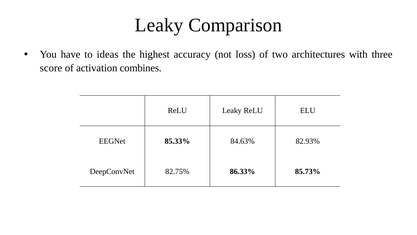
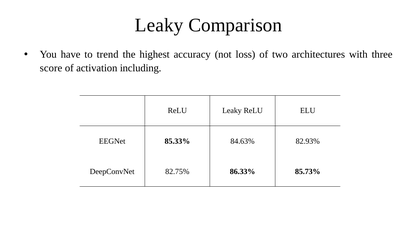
ideas: ideas -> trend (108, 54)
combines: combines -> including (141, 68)
